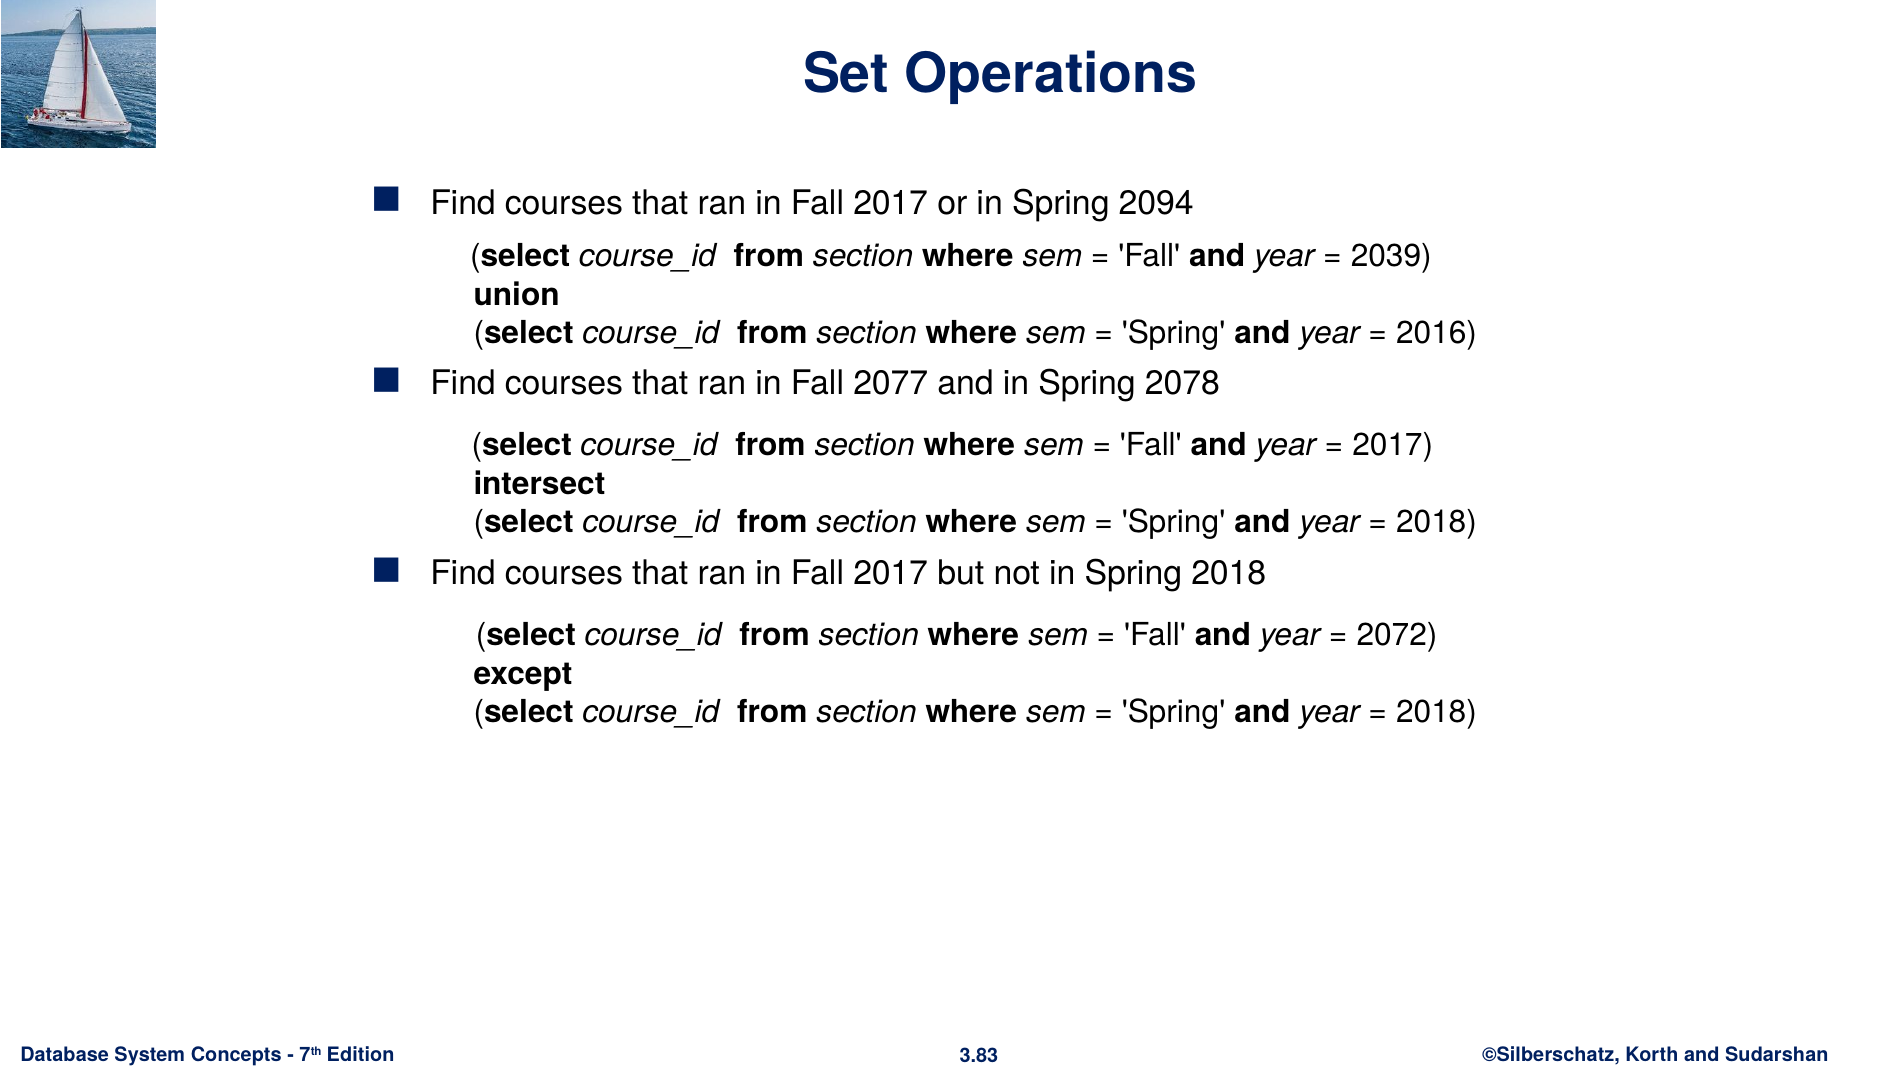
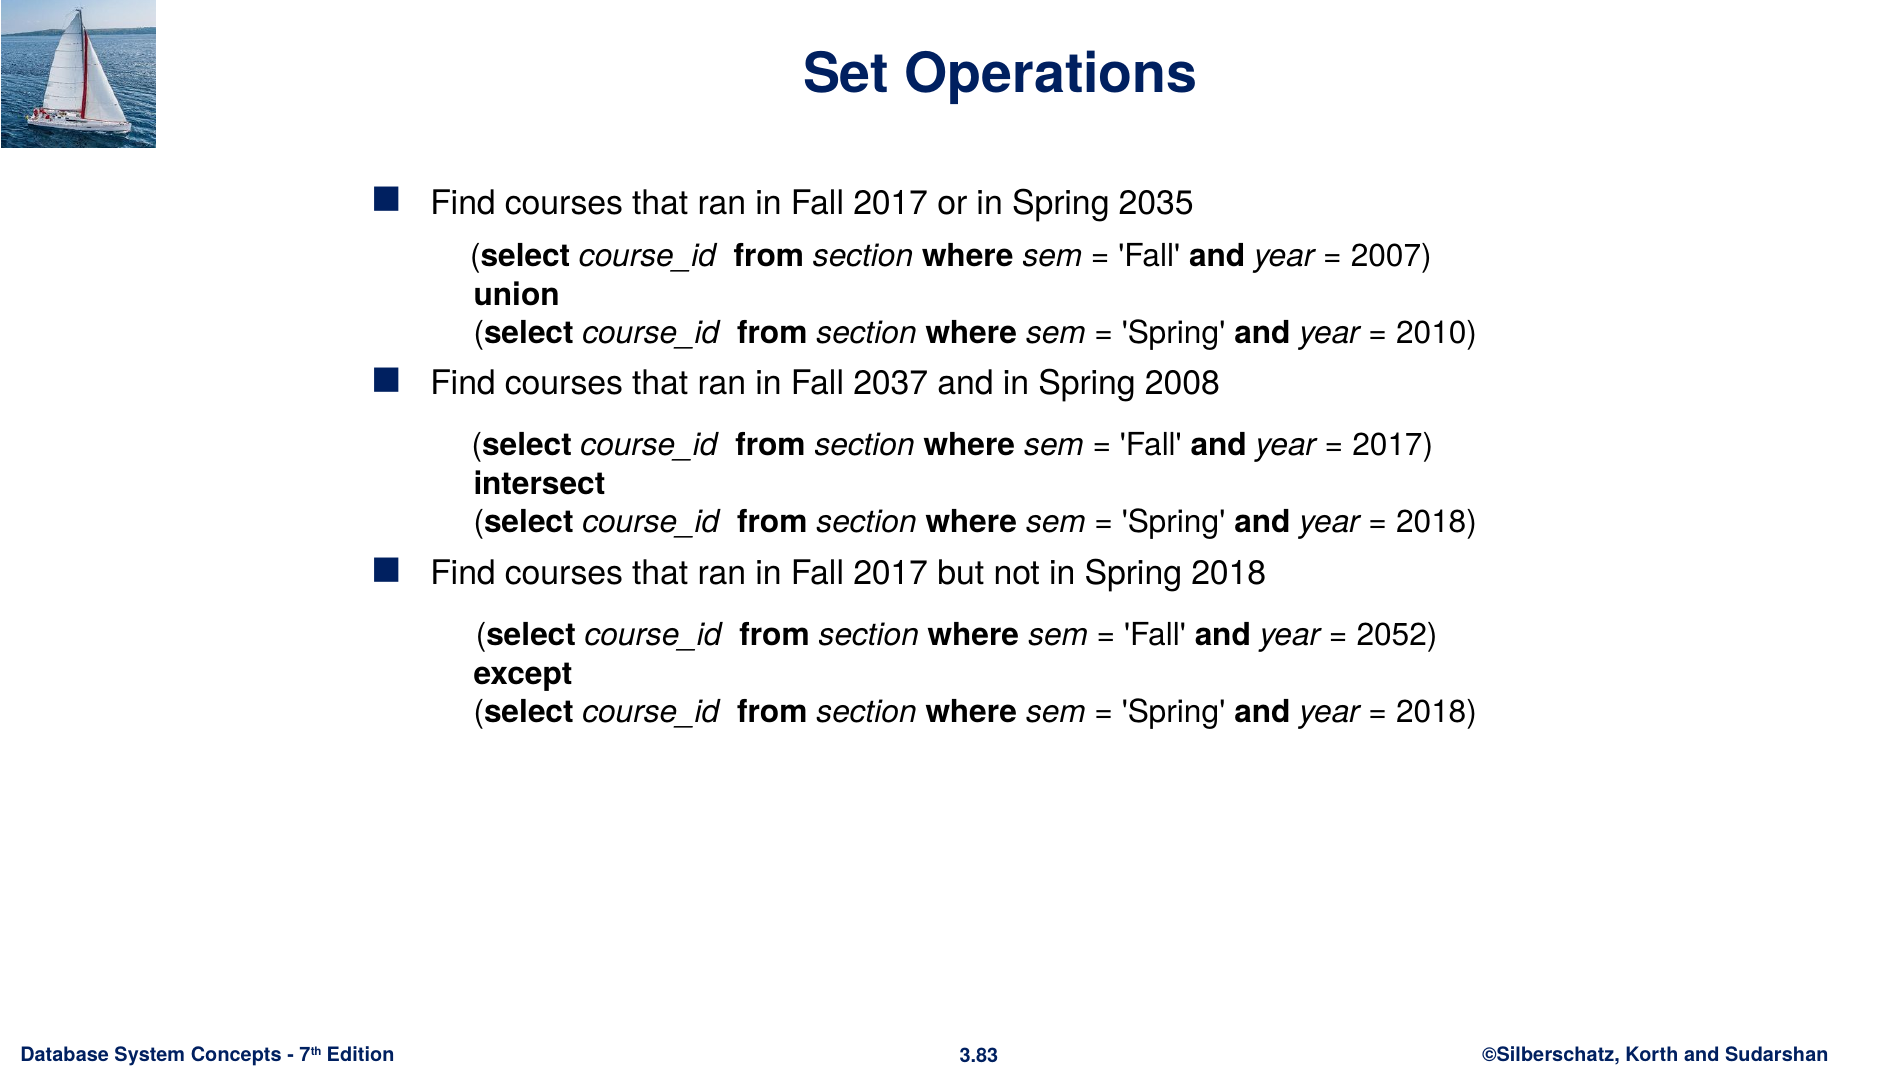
2094: 2094 -> 2035 (1156, 203)
2039: 2039 -> 2007 (1391, 256)
2016: 2016 -> 2010 (1437, 332)
2077: 2077 -> 2037 (891, 384)
2078: 2078 -> 2008 (1182, 384)
2072: 2072 -> 2052 (1397, 634)
